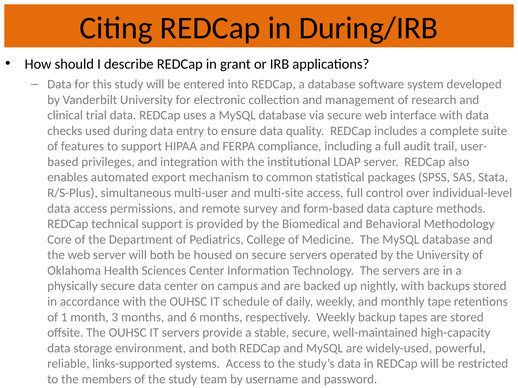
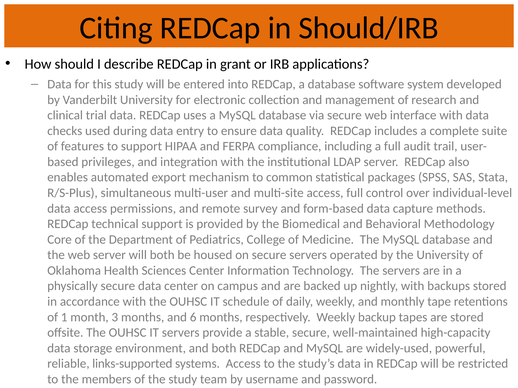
During/IRB: During/IRB -> Should/IRB (369, 28)
